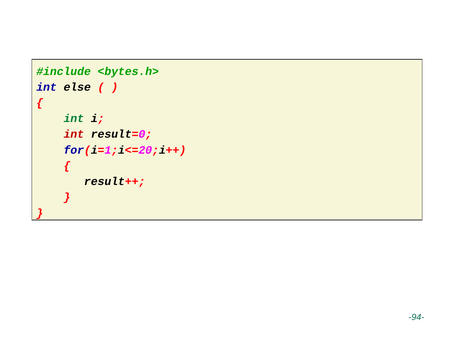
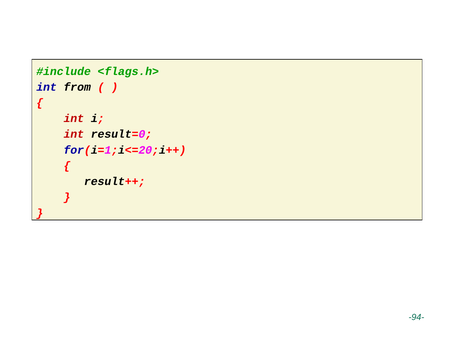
<bytes.h>: <bytes.h> -> <flags.h> (128, 71)
else: else -> from (77, 87)
int colour: green -> red (74, 119)
